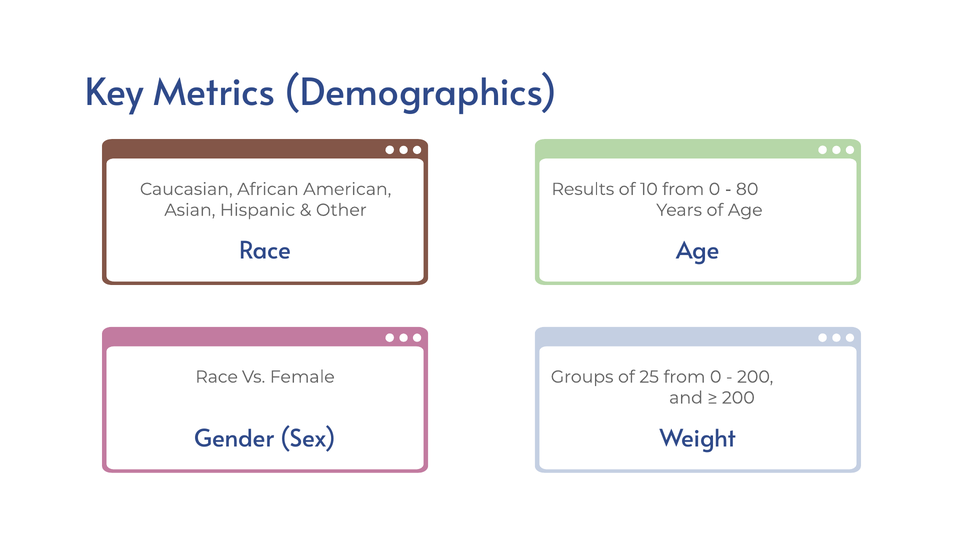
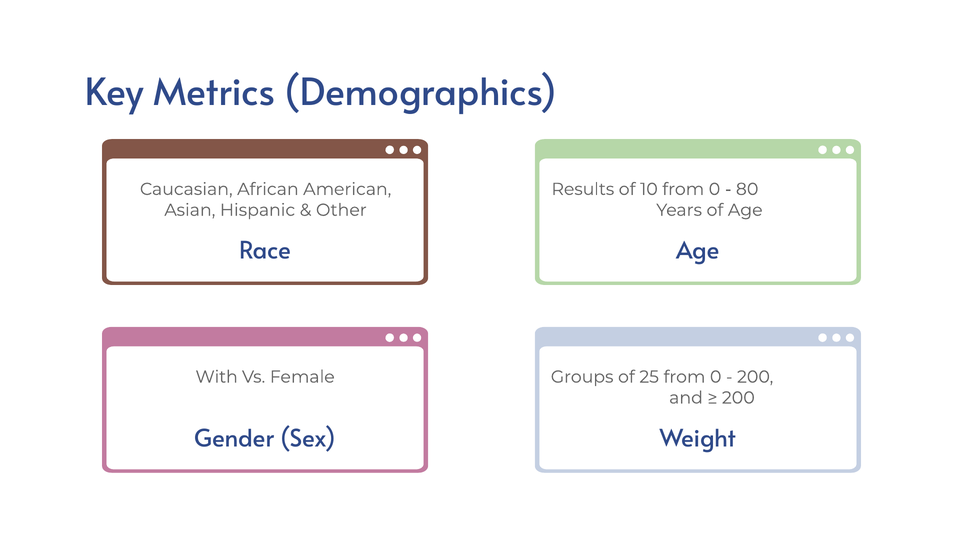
Race: Race -> With (217, 377)
